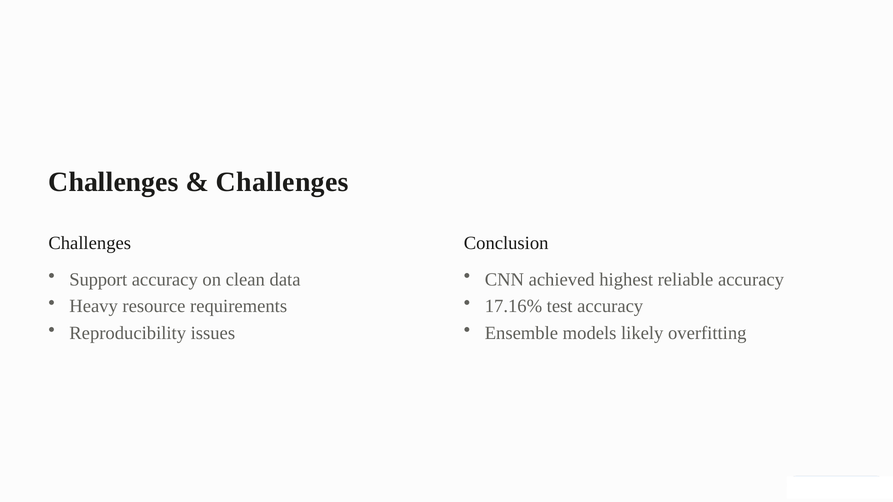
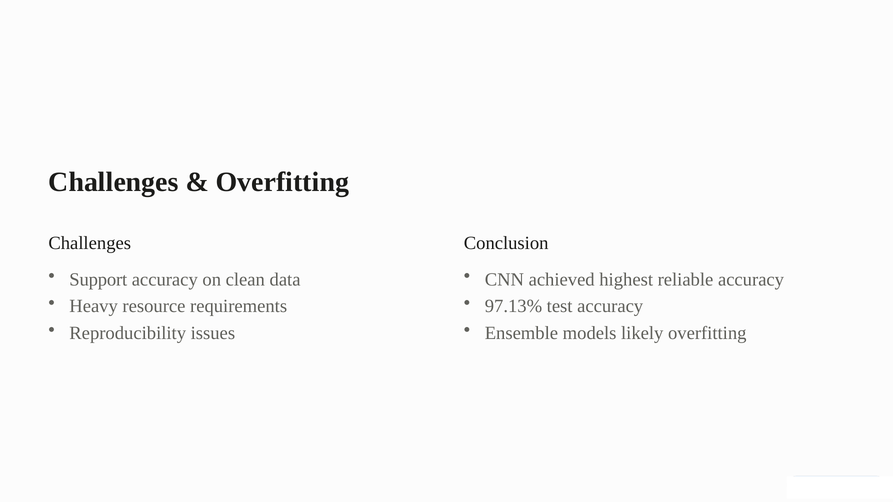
Challenges: Challenges -> Overfitting (282, 182)
17.16%: 17.16% -> 97.13% (513, 307)
